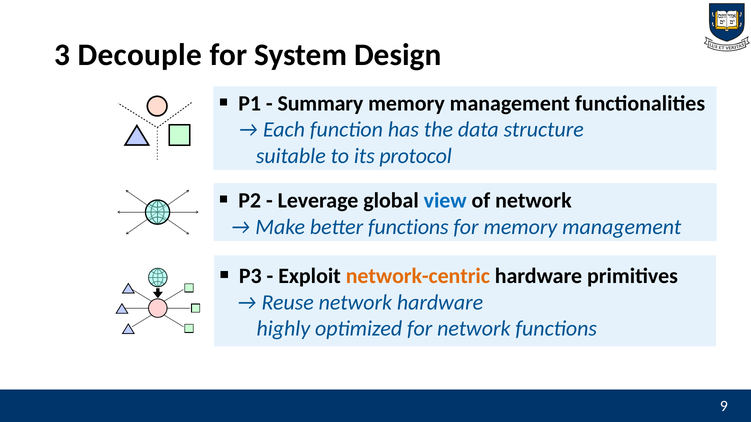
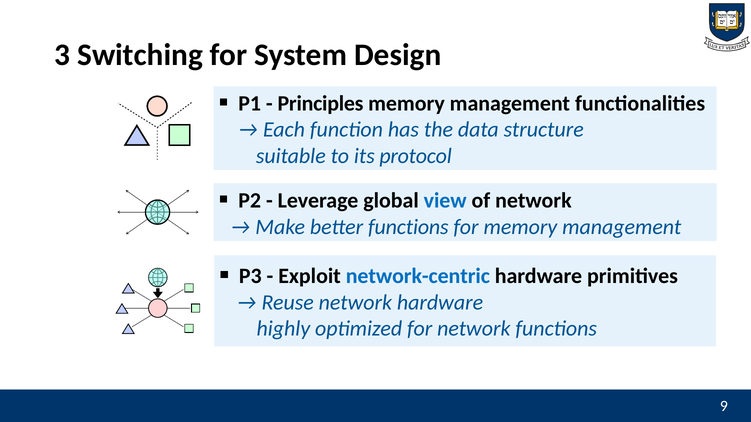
Decouple: Decouple -> Switching (140, 55)
Summary: Summary -> Principles (320, 104)
network-centric colour: orange -> blue (418, 276)
